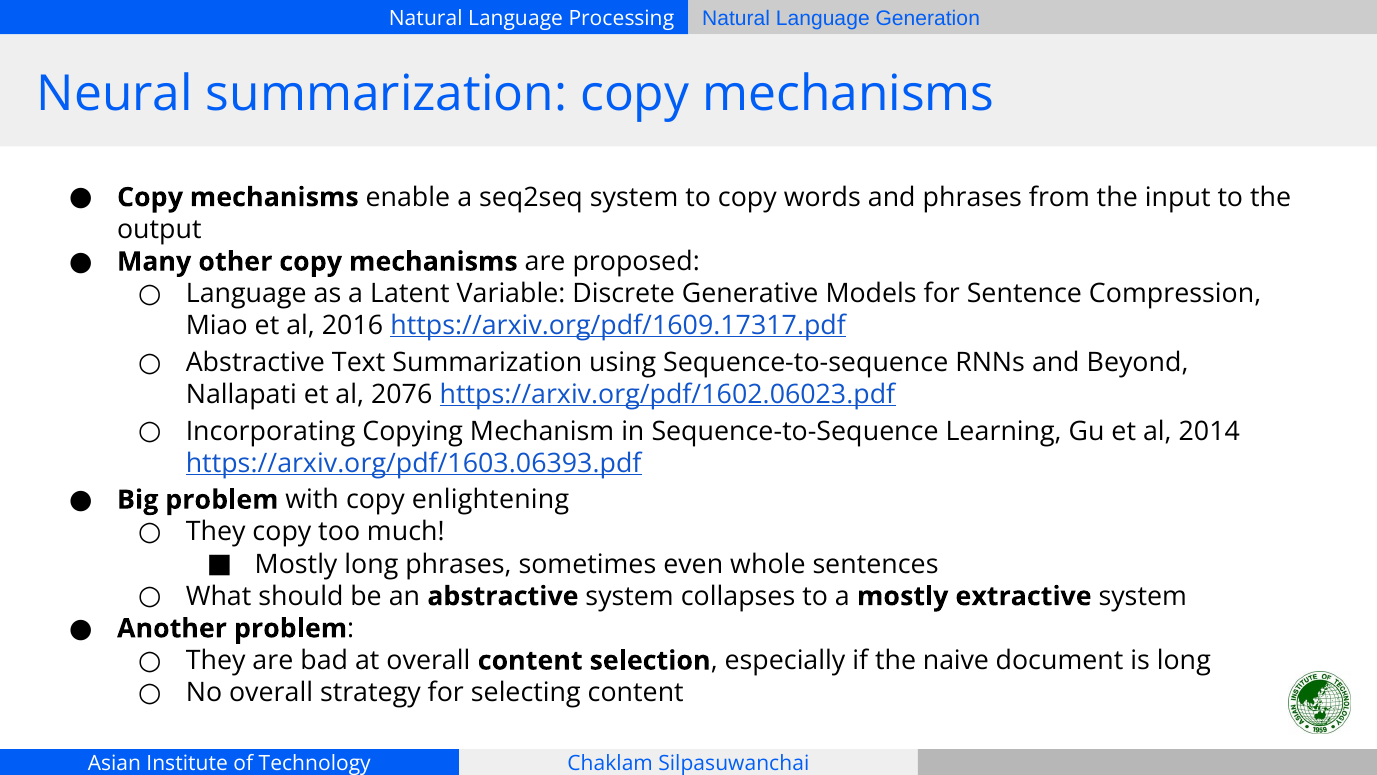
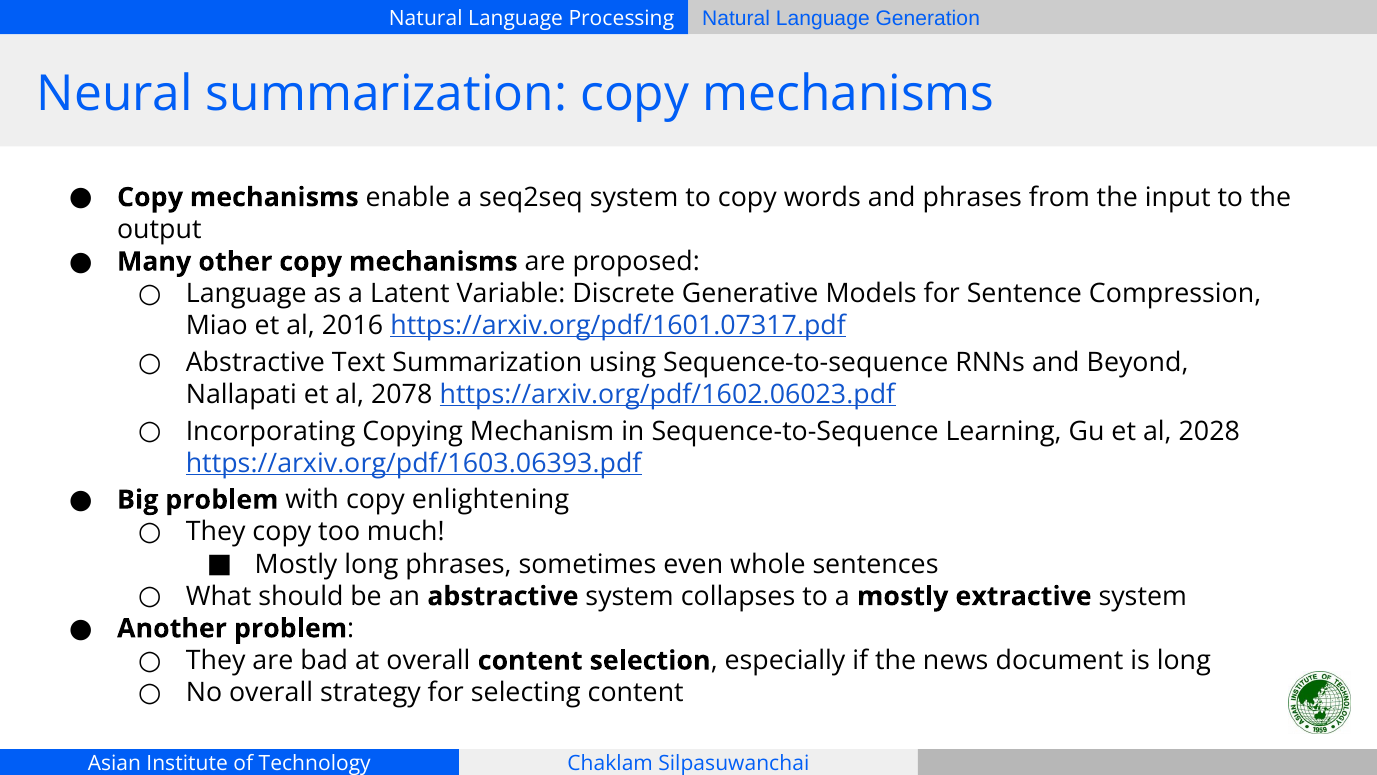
https://arxiv.org/pdf/1609.17317.pdf: https://arxiv.org/pdf/1609.17317.pdf -> https://arxiv.org/pdf/1601.07317.pdf (618, 326)
2076: 2076 -> 2078 (402, 395)
2014: 2014 -> 2028 (1209, 431)
naive: naive -> news (956, 660)
